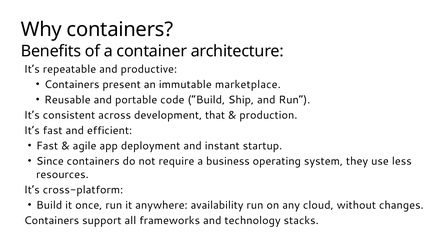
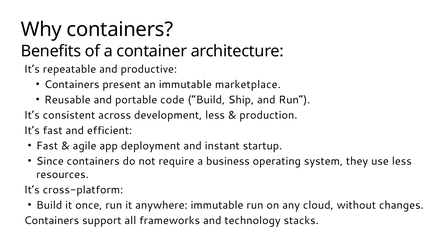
development that: that -> less (215, 115)
anywhere availability: availability -> immutable (217, 206)
